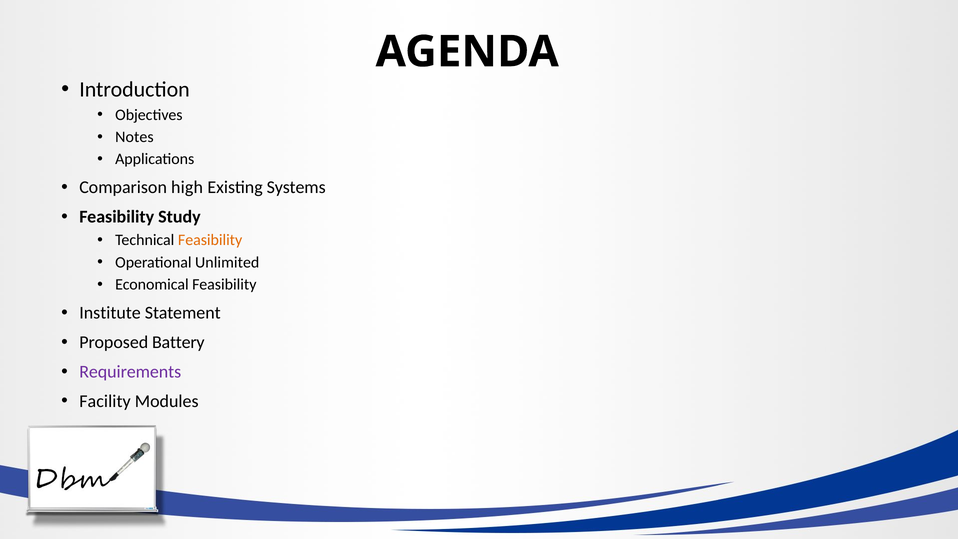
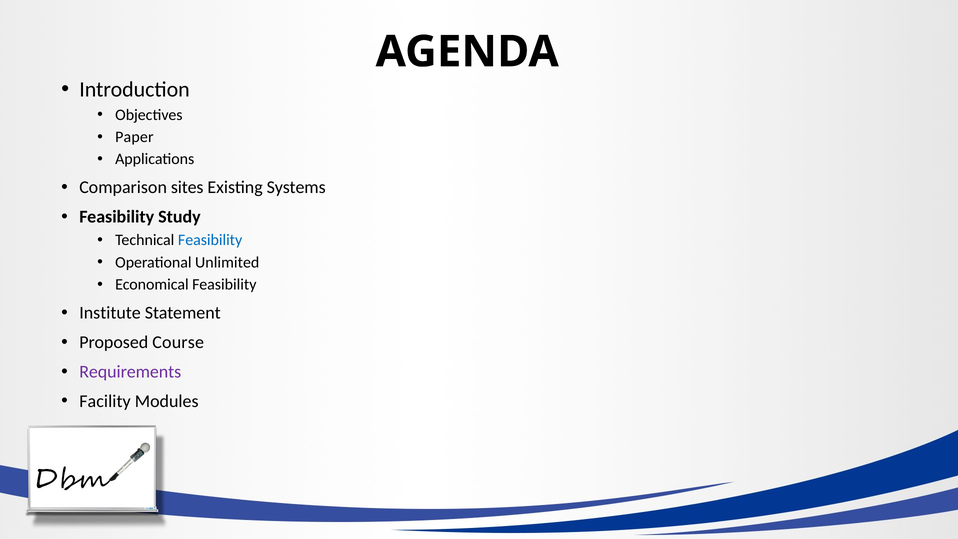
Notes: Notes -> Paper (134, 137)
high: high -> sites (187, 187)
Feasibility colour: orange -> blue (210, 240)
Battery: Battery -> Course (178, 342)
